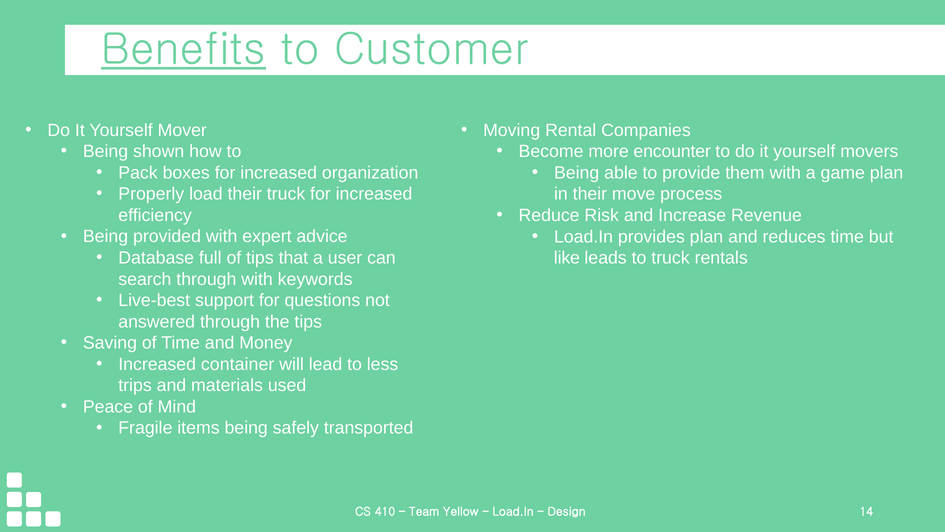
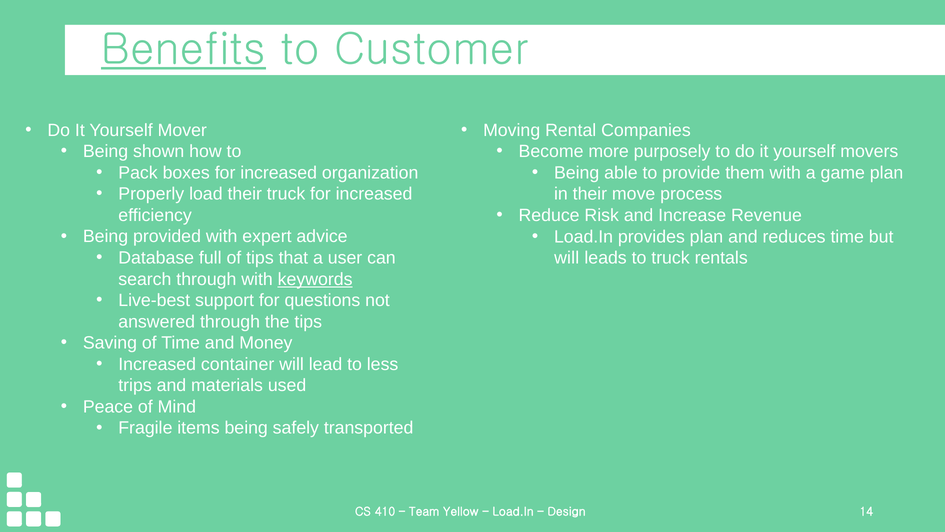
encounter: encounter -> purposely (672, 151)
like: like -> will (567, 258)
keywords underline: none -> present (315, 279)
